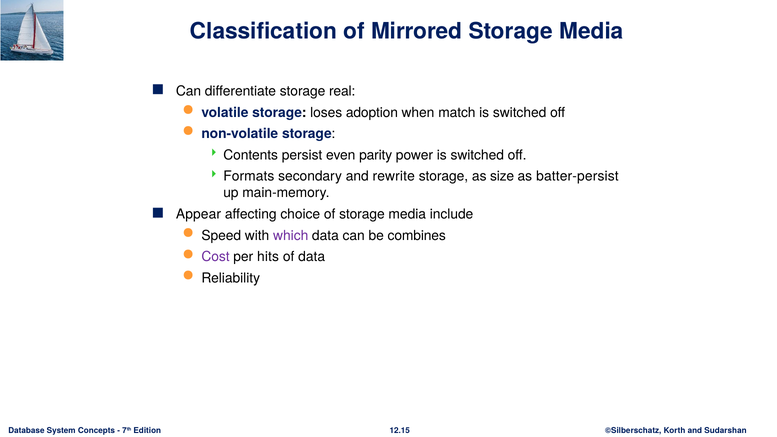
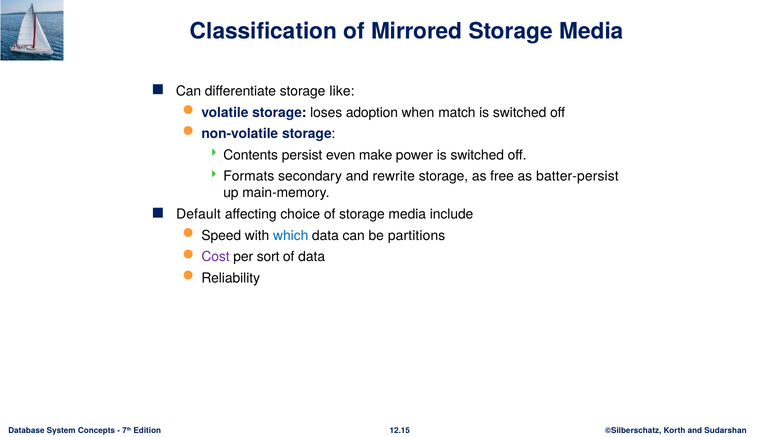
real: real -> like (342, 91)
parity: parity -> make (376, 155)
size: size -> free (502, 176)
Appear: Appear -> Default (198, 214)
which colour: purple -> blue (291, 236)
combines: combines -> partitions (417, 236)
hits: hits -> sort (268, 257)
